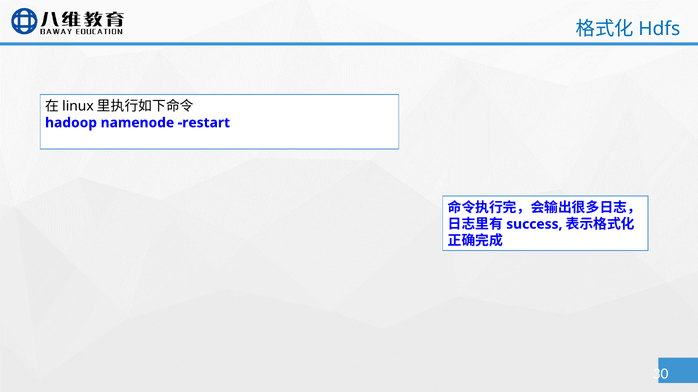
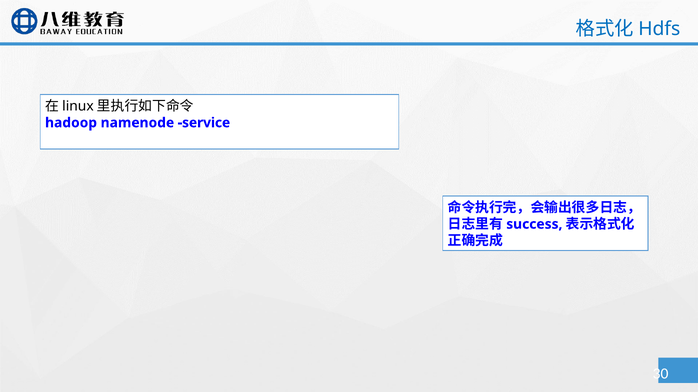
restart: restart -> service (204, 123)
